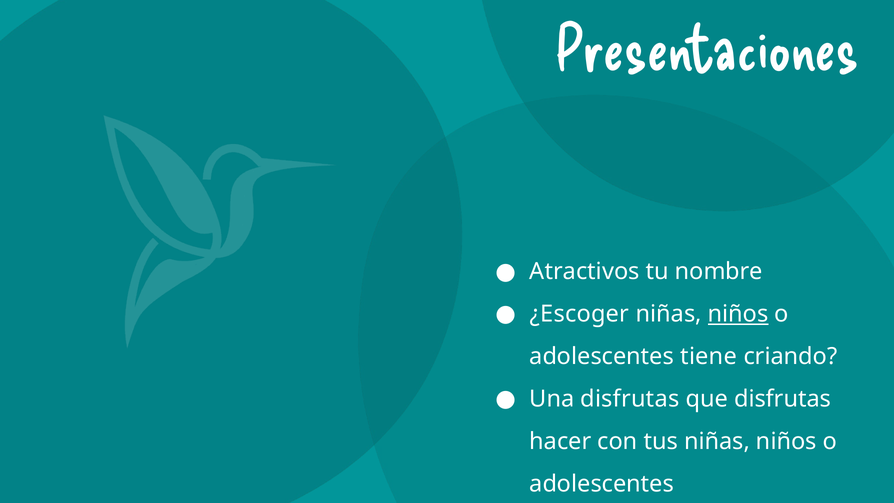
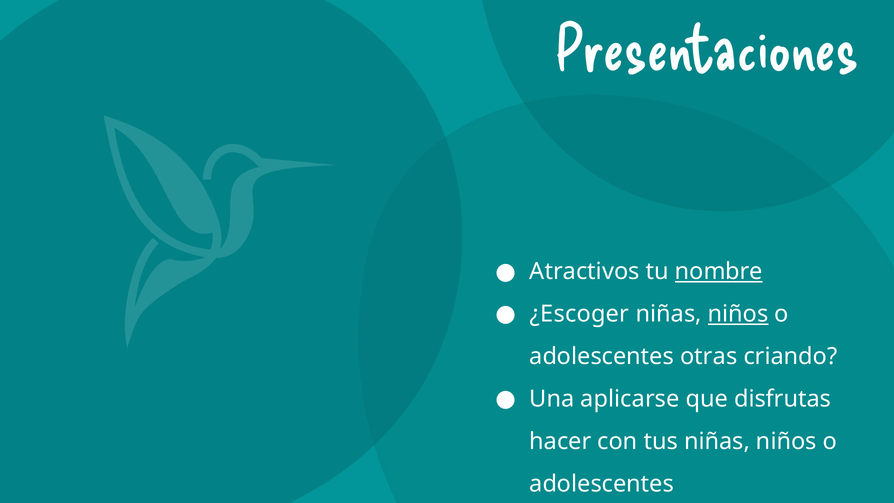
nombre underline: none -> present (719, 272)
tiene: tiene -> otras (709, 356)
Una disfrutas: disfrutas -> aplicarse (630, 399)
